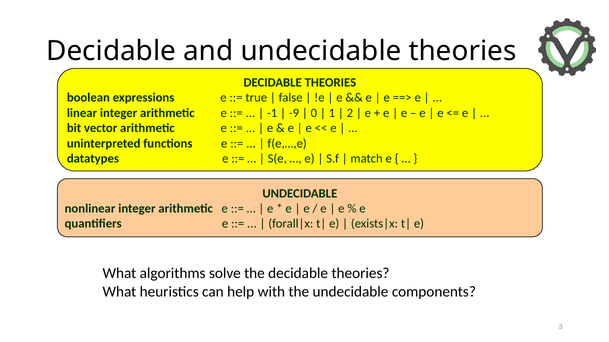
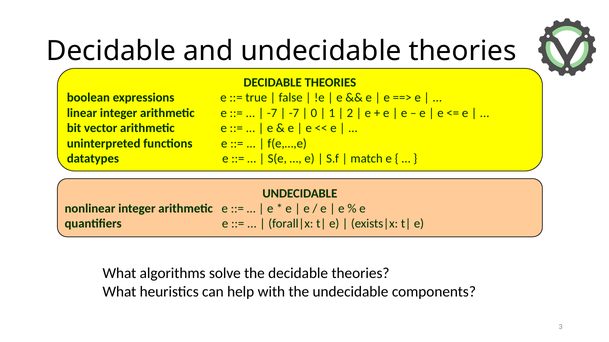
-1: -1 -> -7 (272, 113)
-9: -9 -> -7 (294, 113)
